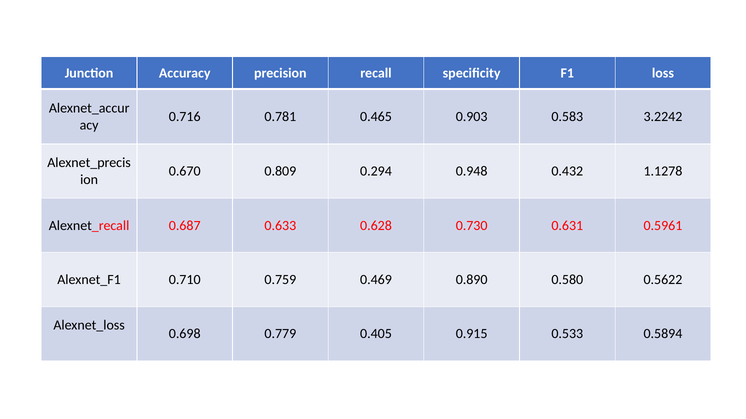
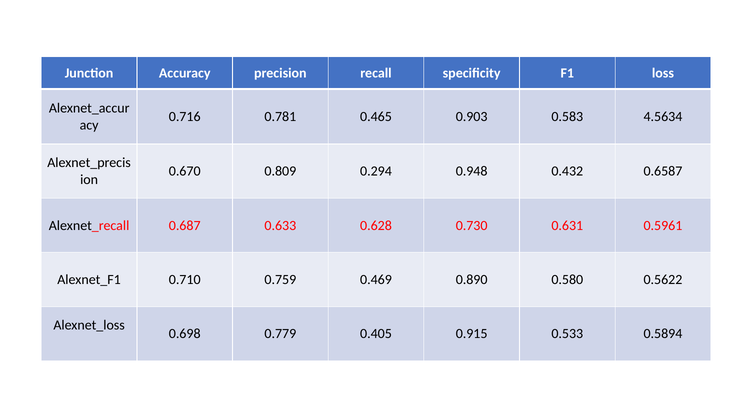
3.2242: 3.2242 -> 4.5634 (663, 117)
1.1278: 1.1278 -> 0.6587 (663, 172)
